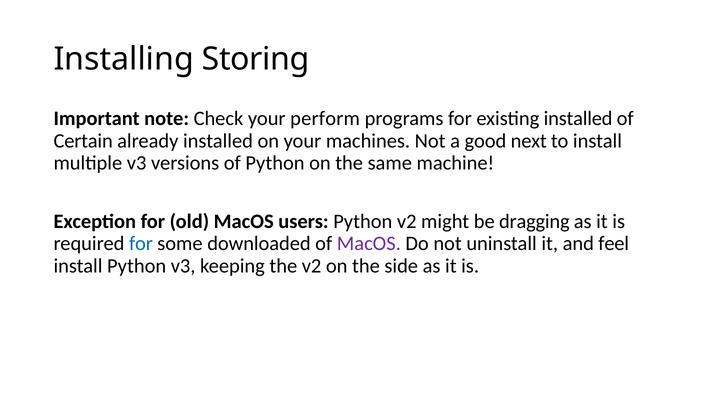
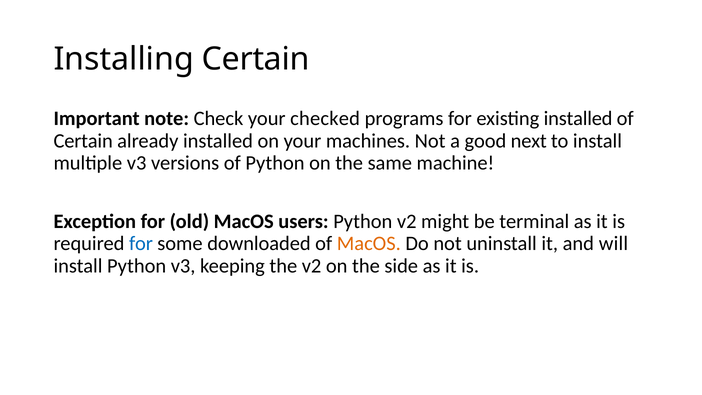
Installing Storing: Storing -> Certain (256, 59)
perform: perform -> checked (325, 119)
dragging: dragging -> terminal (534, 222)
MacOS colour: purple -> orange (369, 244)
feel: feel -> will (613, 244)
